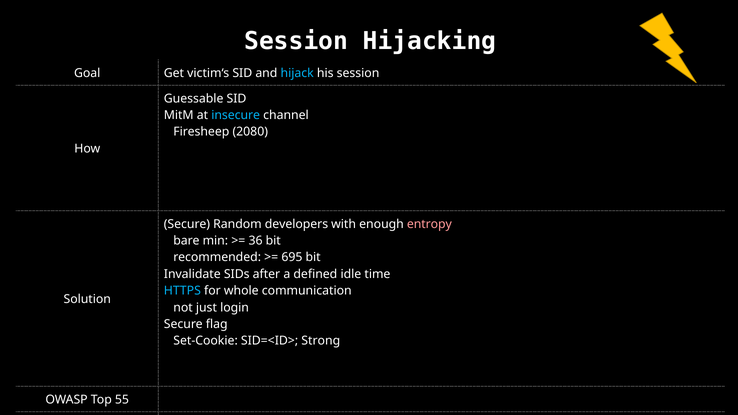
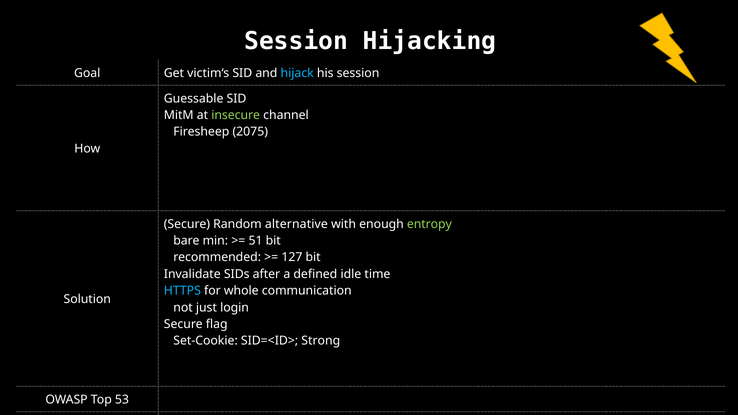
insecure colour: light blue -> light green (236, 115)
2080: 2080 -> 2075 (250, 132)
developers: developers -> alternative (296, 224)
entropy colour: pink -> light green (429, 224)
36: 36 -> 51 (256, 241)
695: 695 -> 127 (292, 257)
55: 55 -> 53 (122, 400)
